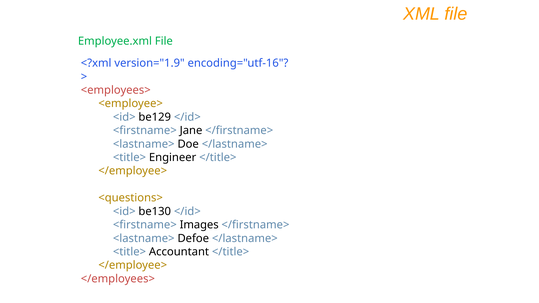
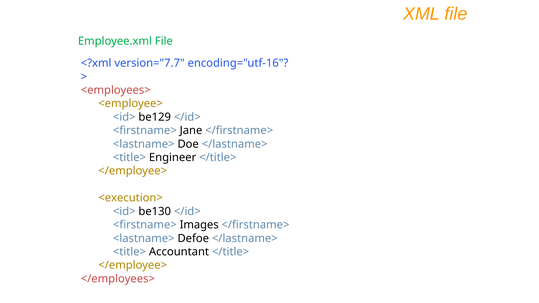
version="1.9: version="1.9 -> version="7.7 (150, 63)
<questions>: <questions> -> <execution> (131, 198)
